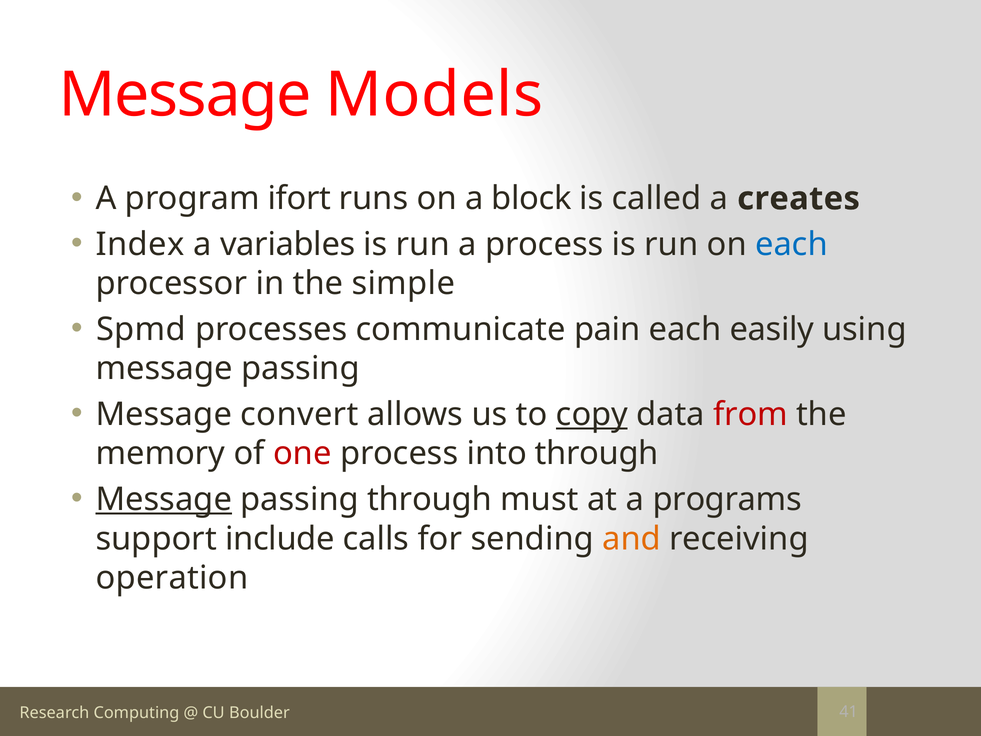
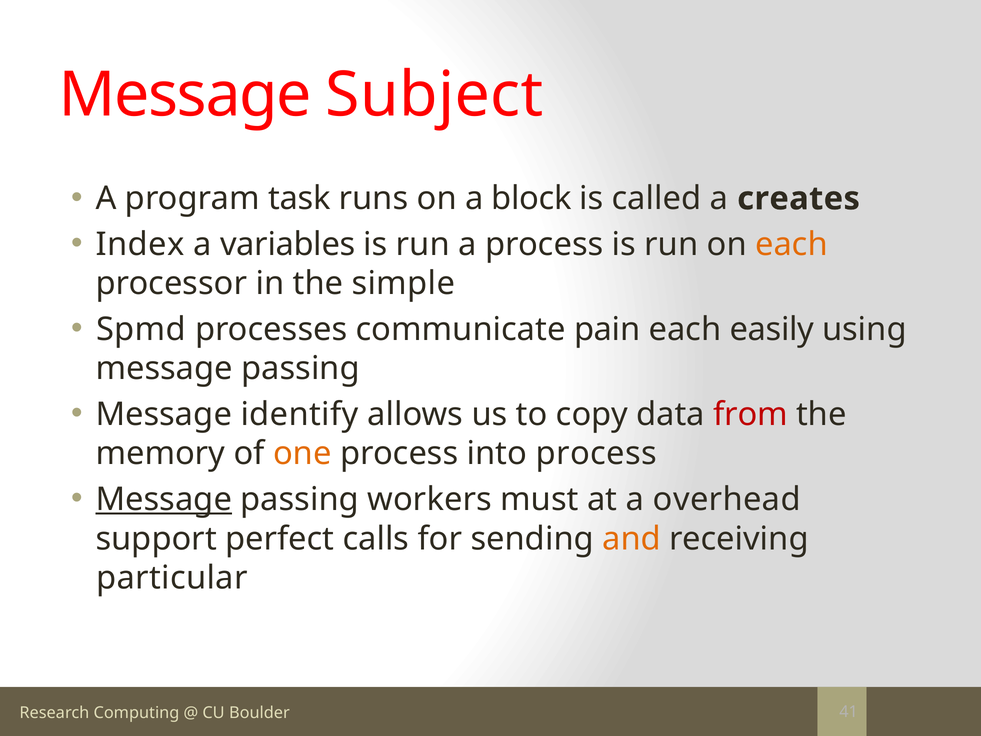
Models: Models -> Subject (434, 95)
ifort: ifort -> task (299, 198)
each colour: blue -> orange (792, 244)
convert: convert -> identify (299, 414)
copy underline: present -> none (592, 414)
one colour: red -> orange (302, 454)
into through: through -> process (596, 454)
passing through: through -> workers (430, 499)
programs: programs -> overhead (727, 499)
include: include -> perfect (280, 539)
operation: operation -> particular (172, 578)
